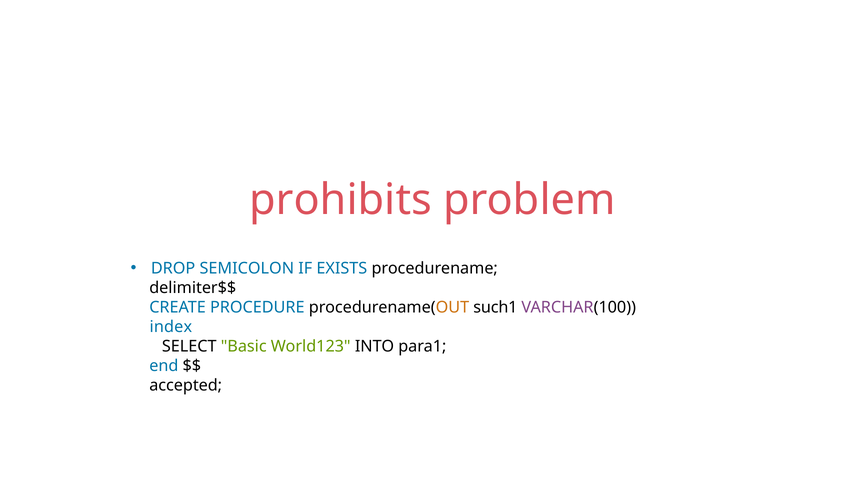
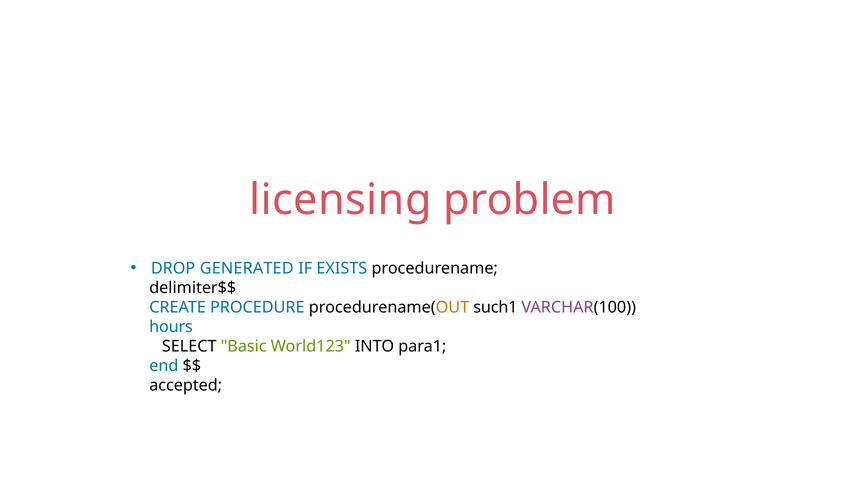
prohibits: prohibits -> licensing (340, 200)
SEMICOLON: SEMICOLON -> GENERATED (247, 268)
index: index -> hours (171, 327)
